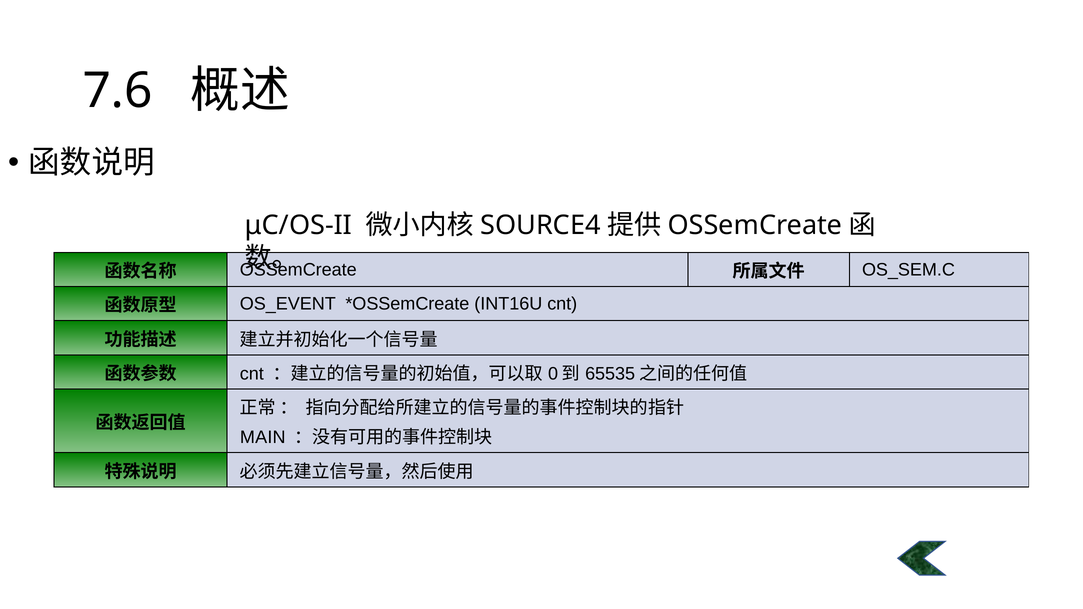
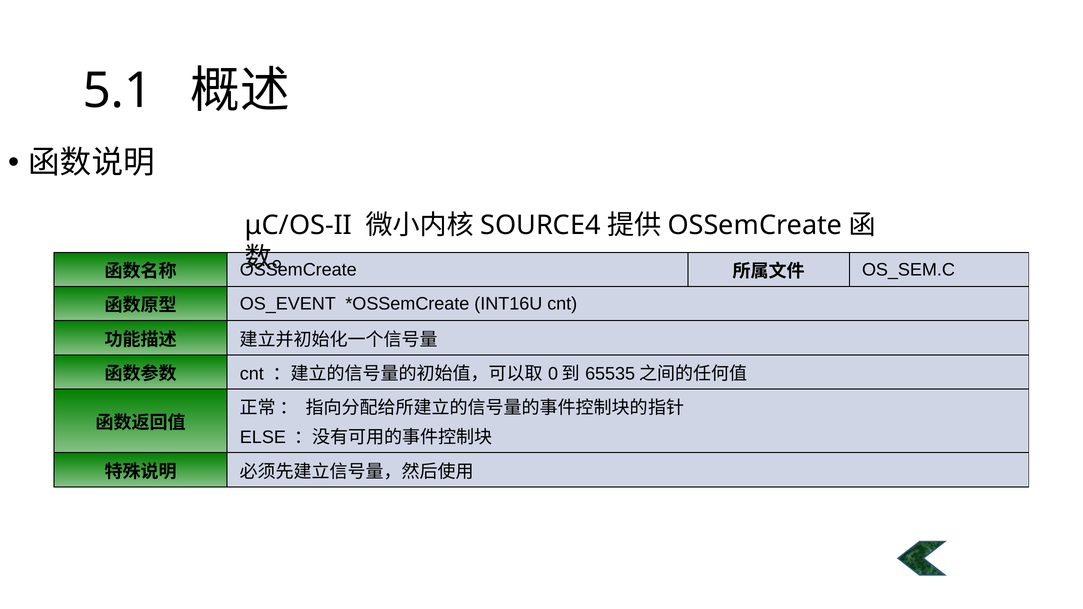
7.6: 7.6 -> 5.1 (118, 91)
MAIN: MAIN -> ELSE (263, 438)
